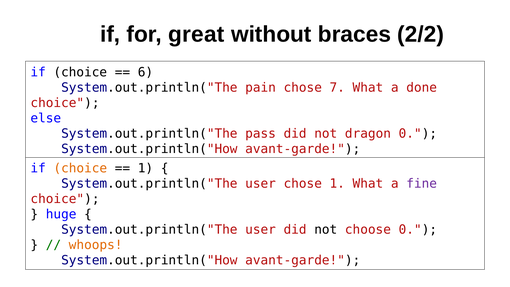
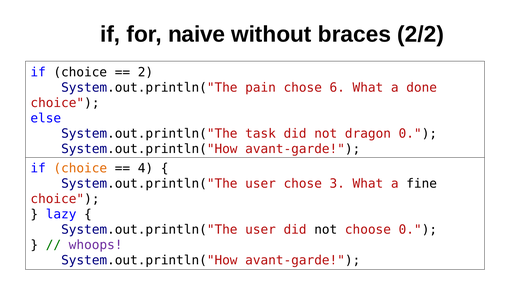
great: great -> naive (197, 34)
6: 6 -> 2 (145, 72)
7: 7 -> 6 (337, 88)
pass: pass -> task (261, 134)
1: 1 -> 4 (145, 168)
chose 1: 1 -> 3 (337, 184)
fine colour: purple -> black (422, 184)
huge: huge -> lazy (61, 214)
whoops colour: orange -> purple (96, 245)
